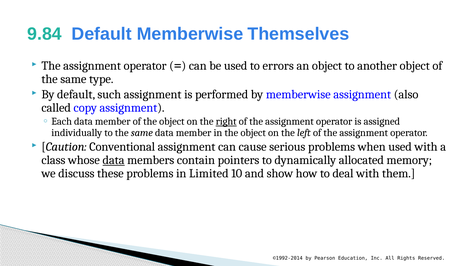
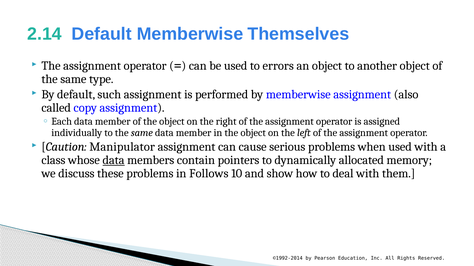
9.84: 9.84 -> 2.14 (44, 34)
right underline: present -> none (226, 122)
Conventional: Conventional -> Manipulator (122, 147)
Limited: Limited -> Follows (209, 174)
